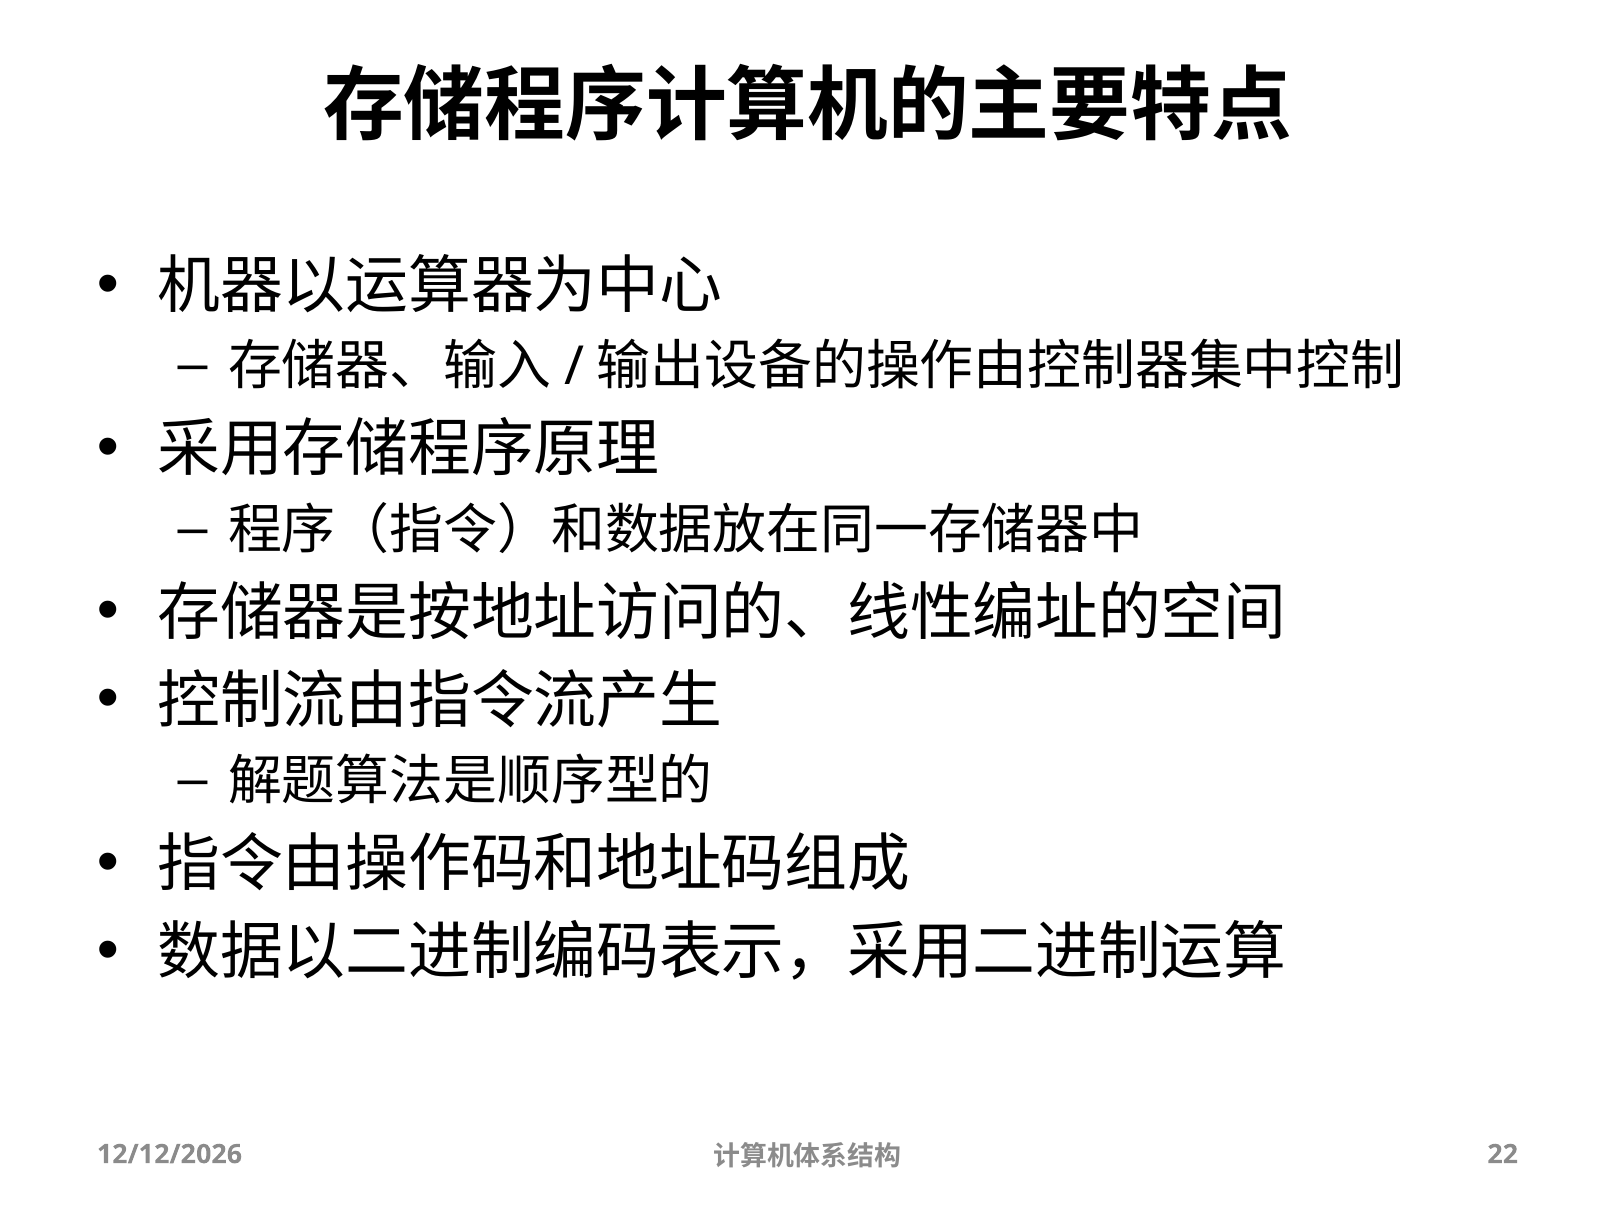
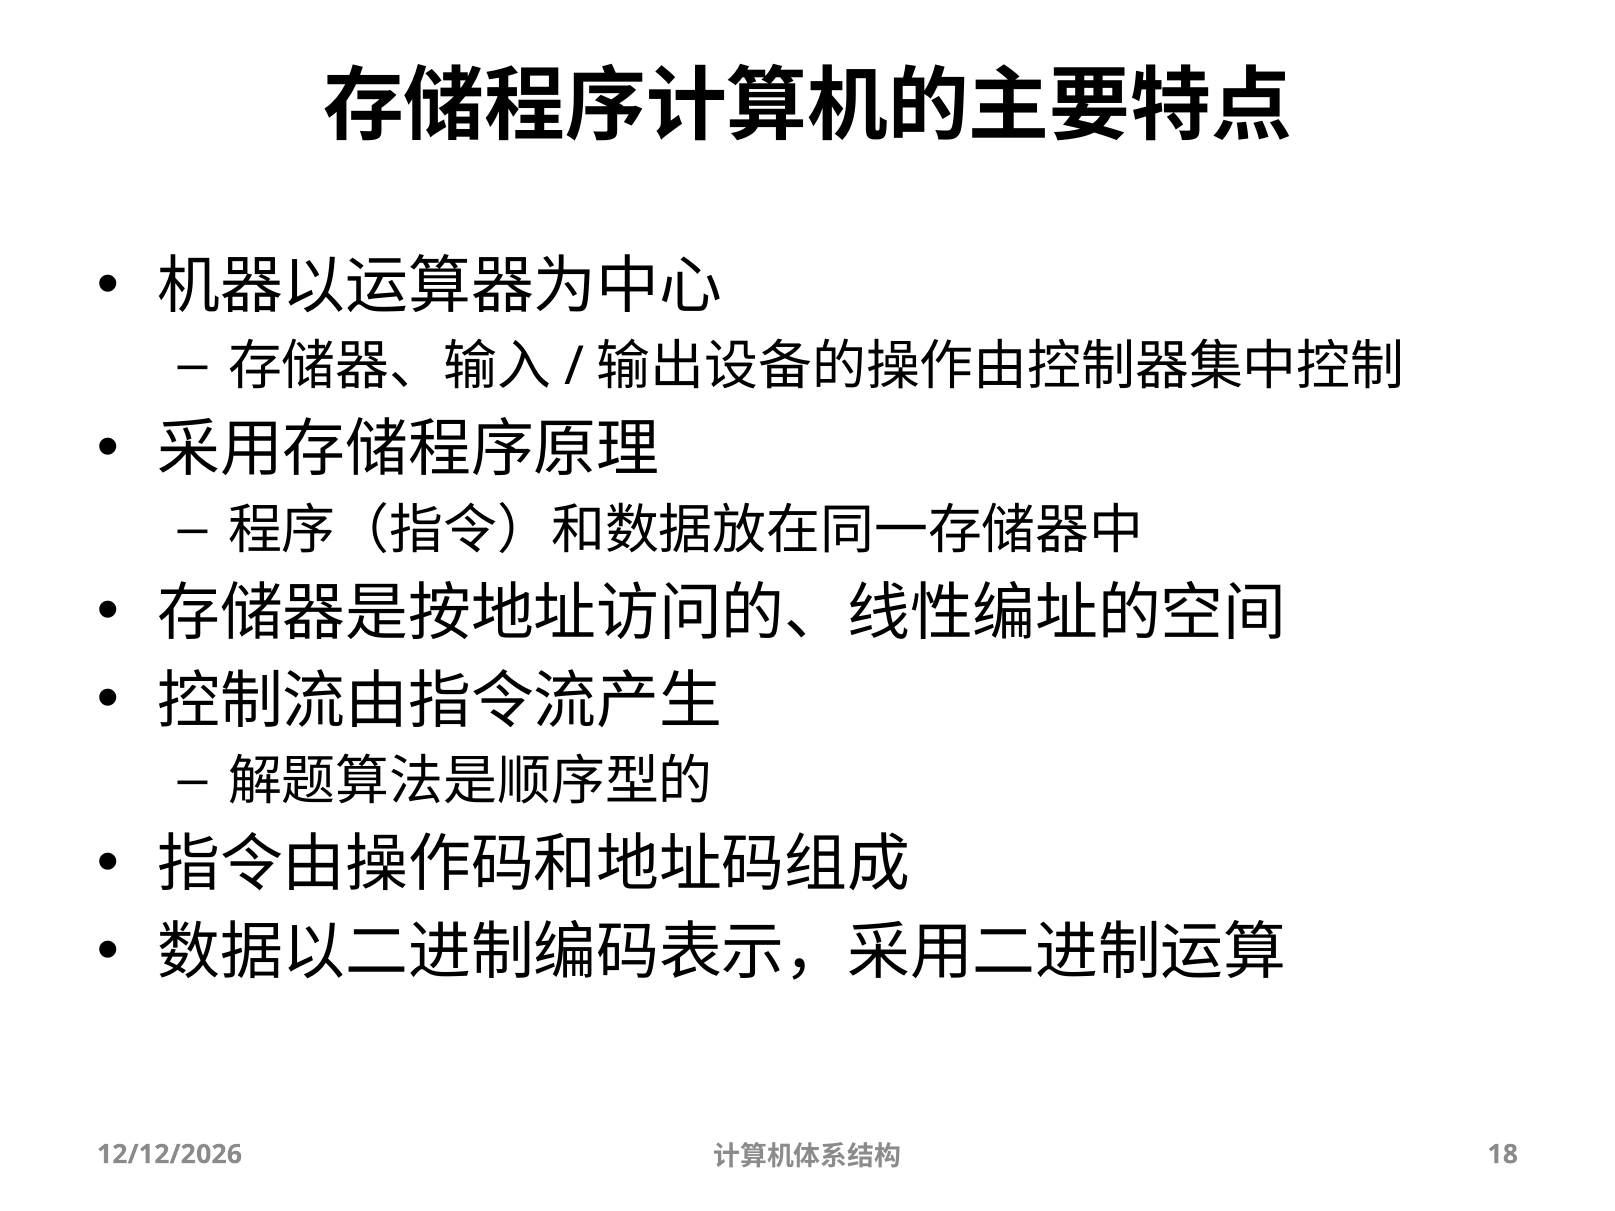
22: 22 -> 18 (1503, 1155)
